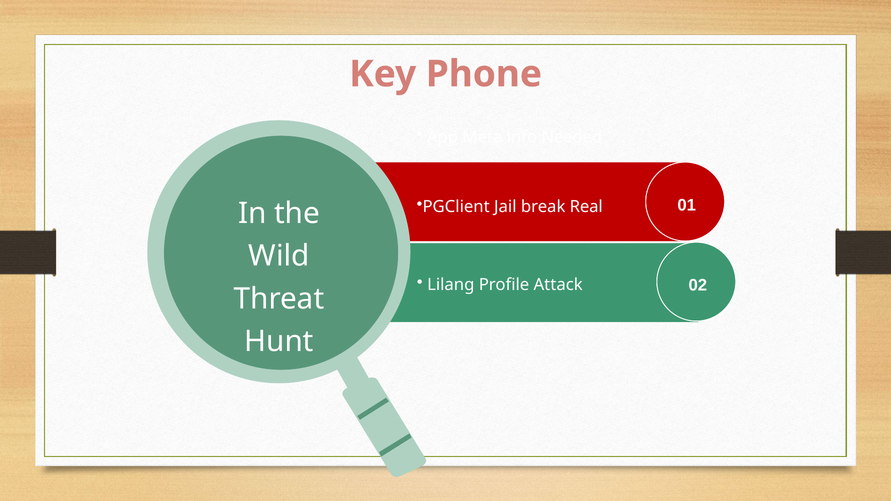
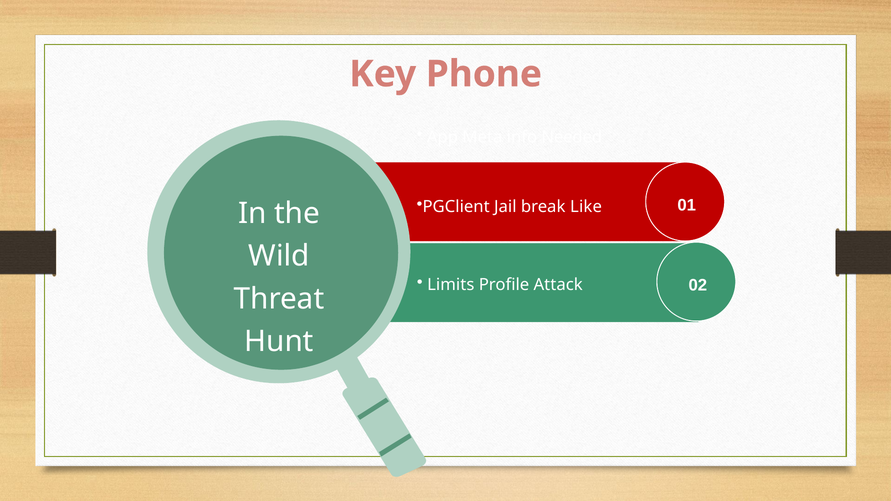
Real: Real -> Like (586, 207)
Lilang: Lilang -> Limits (451, 285)
